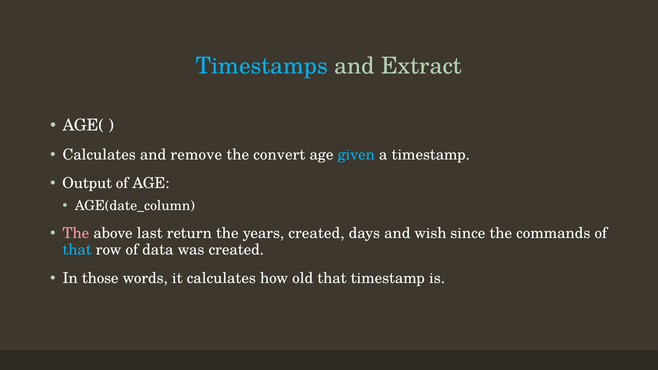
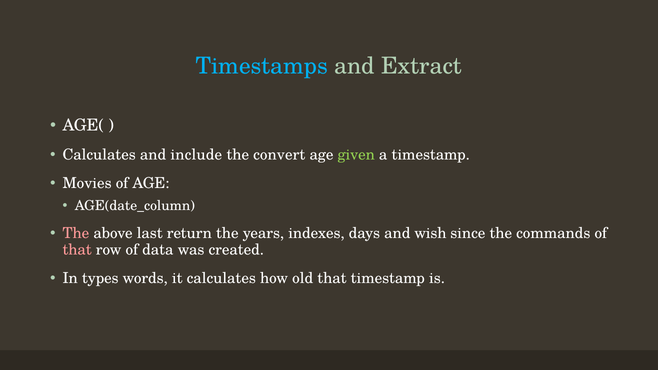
remove: remove -> include (196, 155)
given colour: light blue -> light green (356, 155)
Output: Output -> Movies (87, 183)
years created: created -> indexes (316, 234)
that colour: light blue -> pink (77, 250)
those: those -> types (100, 278)
